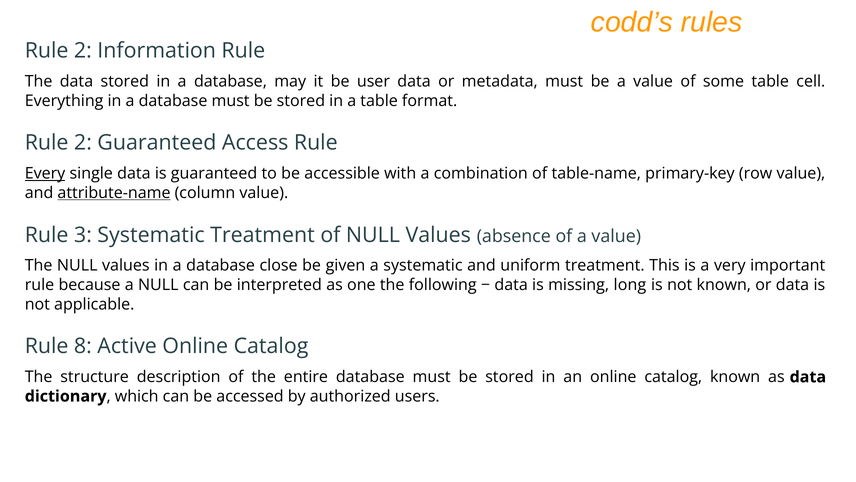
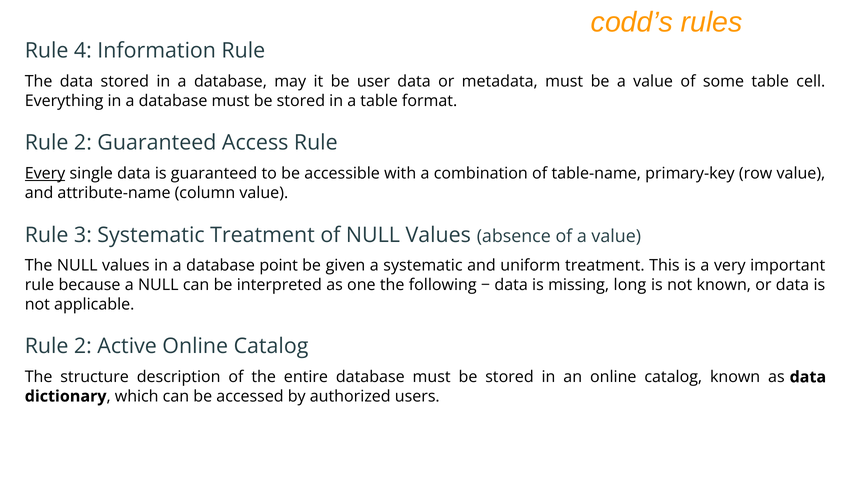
2: 2 -> 4 (83, 51)
attribute-name underline: present -> none (114, 193)
close: close -> point (279, 265)
8: 8 -> 2 (83, 346)
